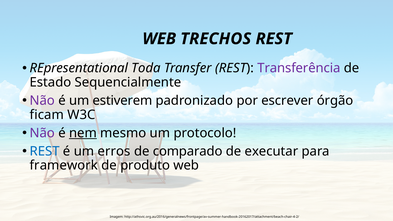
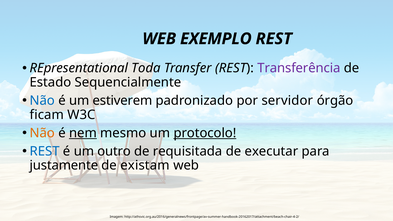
TRECHOS: TRECHOS -> EXEMPLO (216, 39)
Não colour: purple -> blue (42, 101)
escrever: escrever -> servidor (287, 101)
Não colour: purple -> orange (42, 133)
protocolo underline: none -> present (205, 133)
erros: erros -> outro (114, 151)
comparado: comparado -> requisitada (188, 151)
framework: framework -> justamente (64, 165)
produto: produto -> existam (145, 165)
